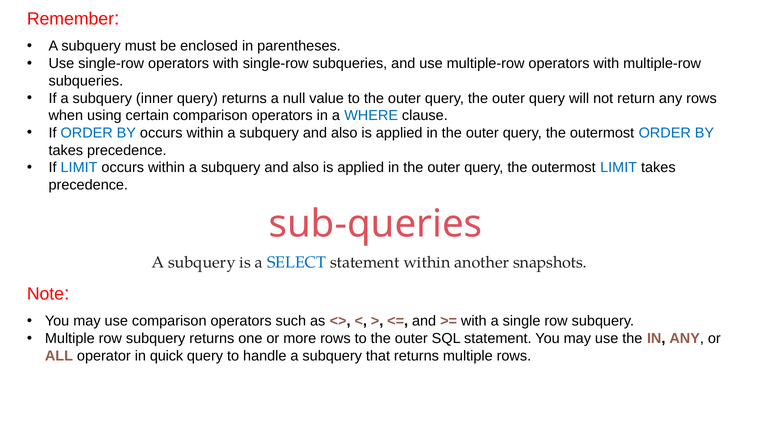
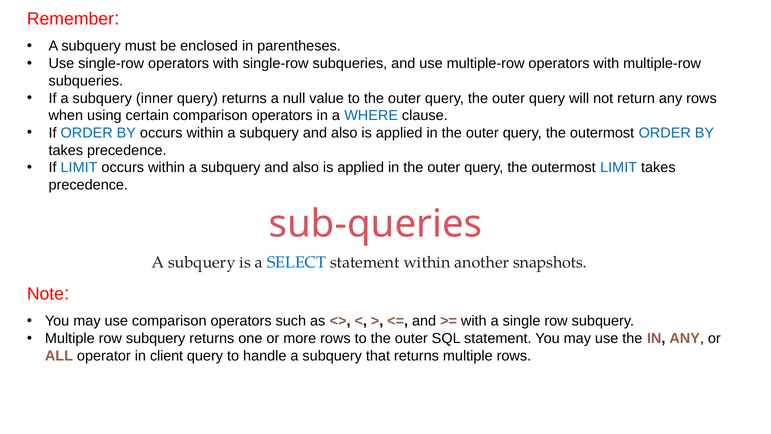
quick: quick -> client (167, 356)
